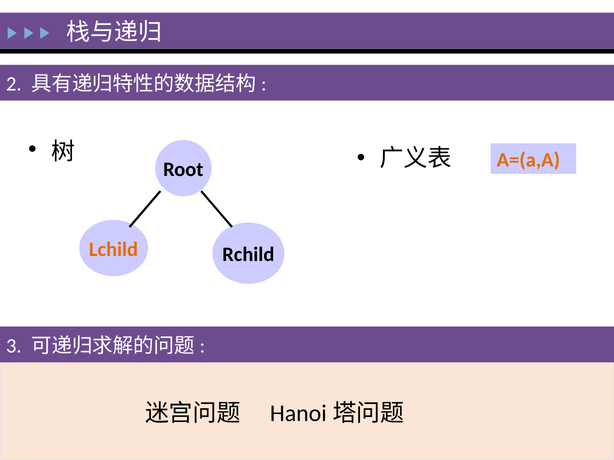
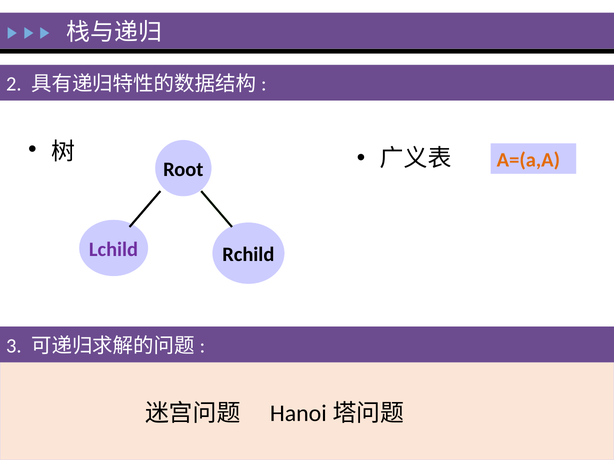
Lchild colour: orange -> purple (114, 250)
